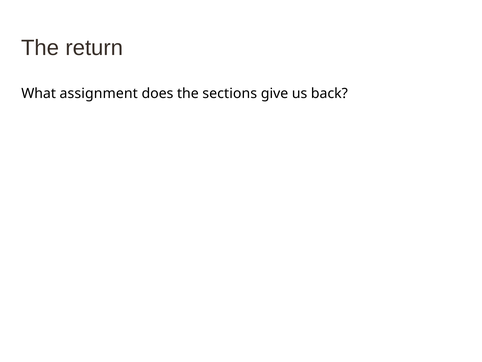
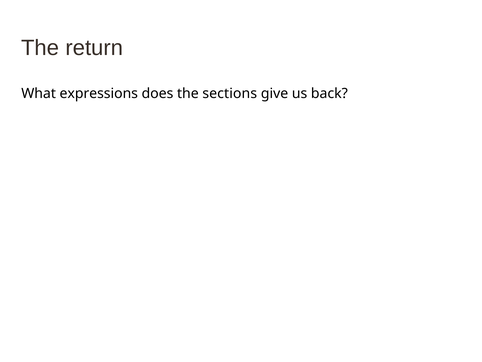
assignment: assignment -> expressions (99, 93)
